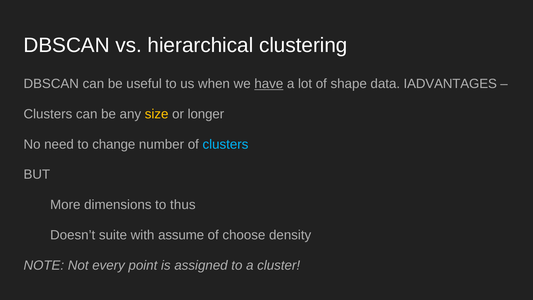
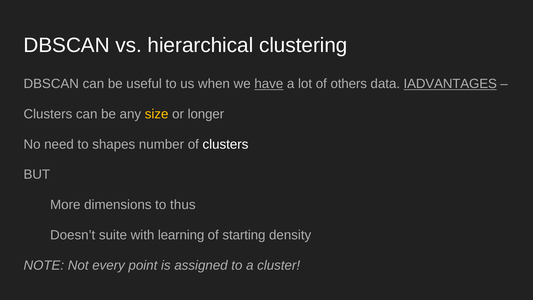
shape: shape -> others (349, 84)
IADVANTAGES underline: none -> present (450, 84)
change: change -> shapes (114, 144)
clusters colour: light blue -> white (225, 144)
assume: assume -> learning (181, 235)
choose: choose -> starting (244, 235)
